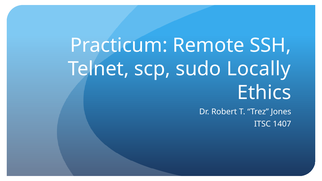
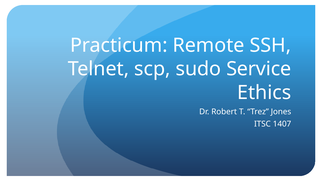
Locally: Locally -> Service (259, 69)
